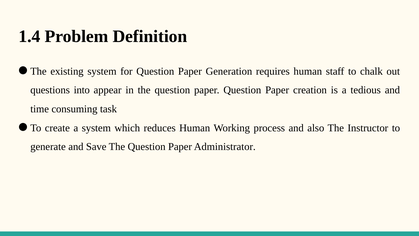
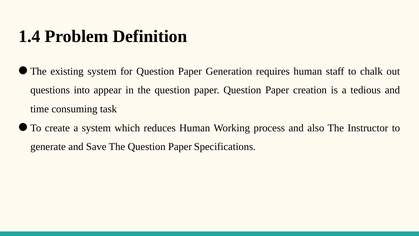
Administrator: Administrator -> Specifications (225, 147)
